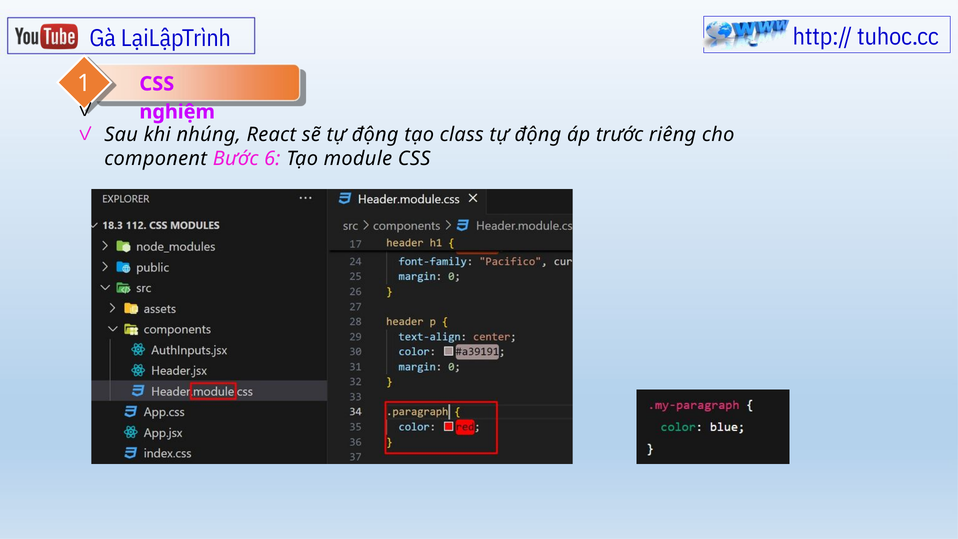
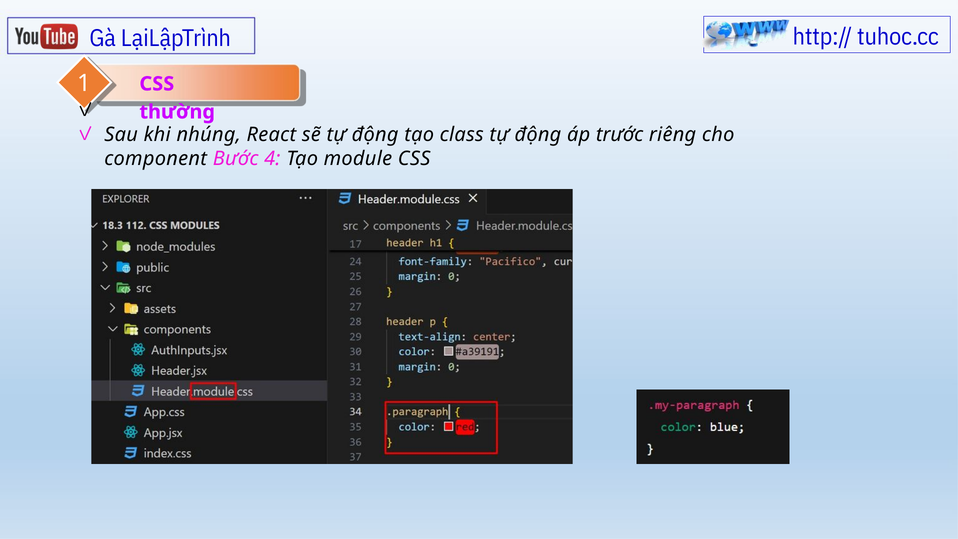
nghiệm: nghiệm -> thường (177, 112)
6: 6 -> 4 (272, 159)
